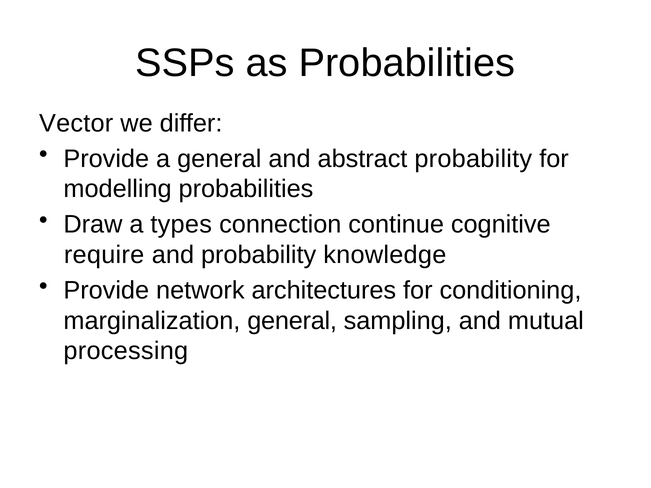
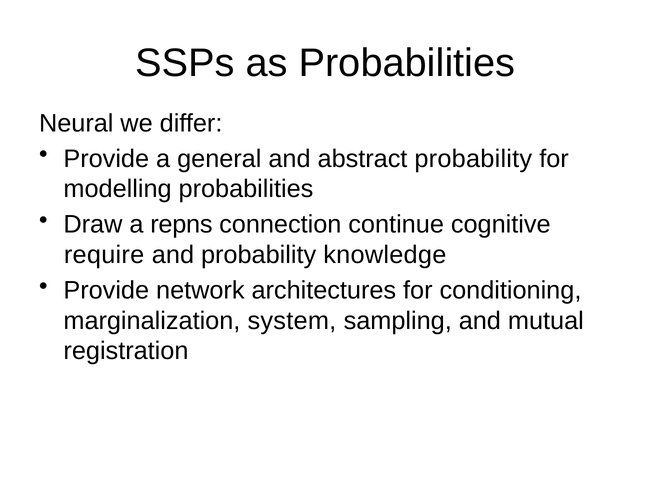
Vector: Vector -> Neural (76, 123)
types: types -> repns (181, 225)
marginalization general: general -> system (292, 321)
processing: processing -> registration (126, 351)
